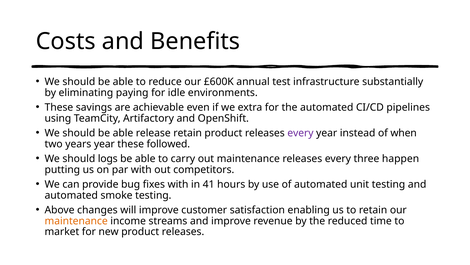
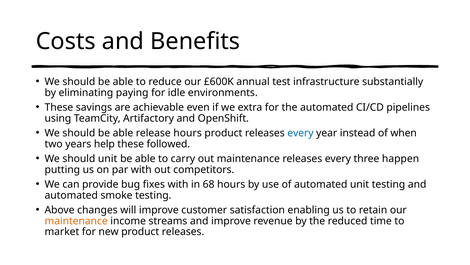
release retain: retain -> hours (188, 133)
every colour: purple -> blue (300, 133)
years year: year -> help (104, 144)
should logs: logs -> unit (108, 158)
41: 41 -> 68 (209, 184)
